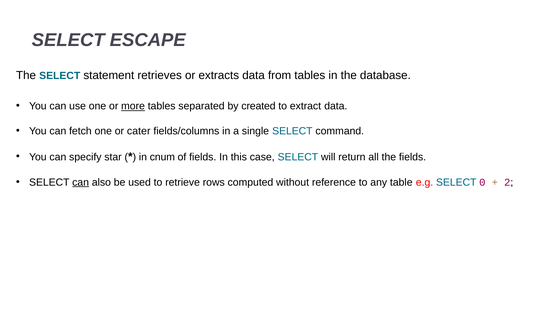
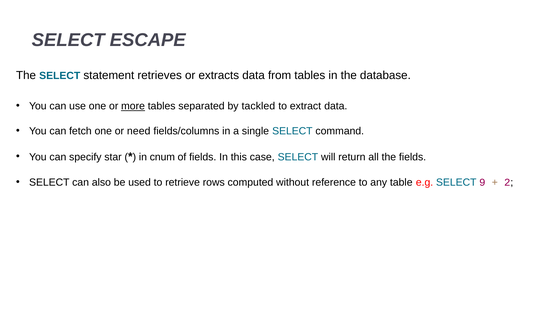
created: created -> tackled (258, 106)
cater: cater -> need (139, 131)
can underline: present -> none (81, 182)
0: 0 -> 9 (482, 182)
